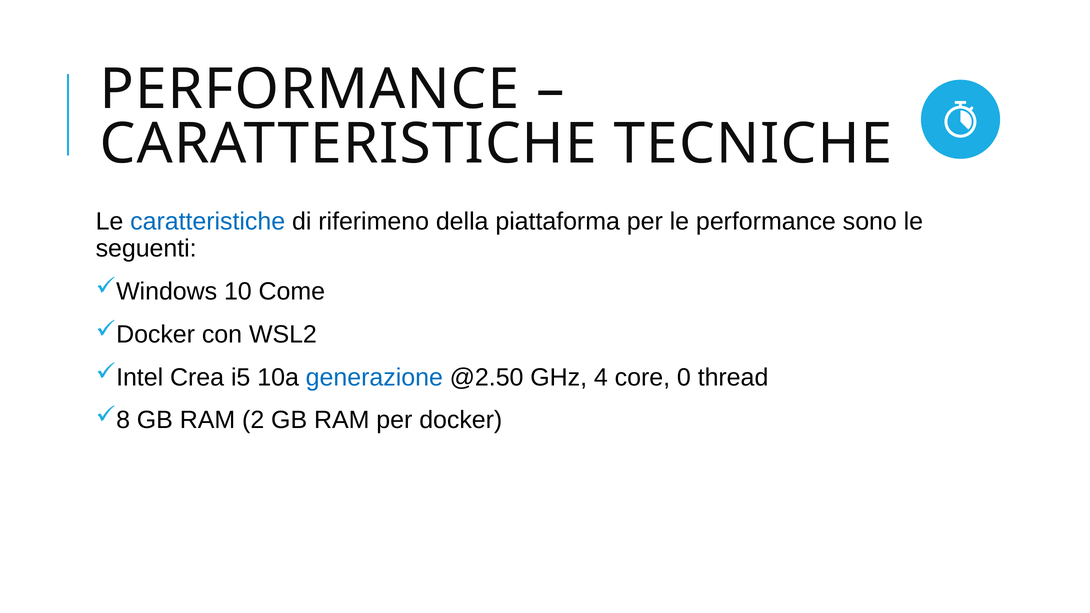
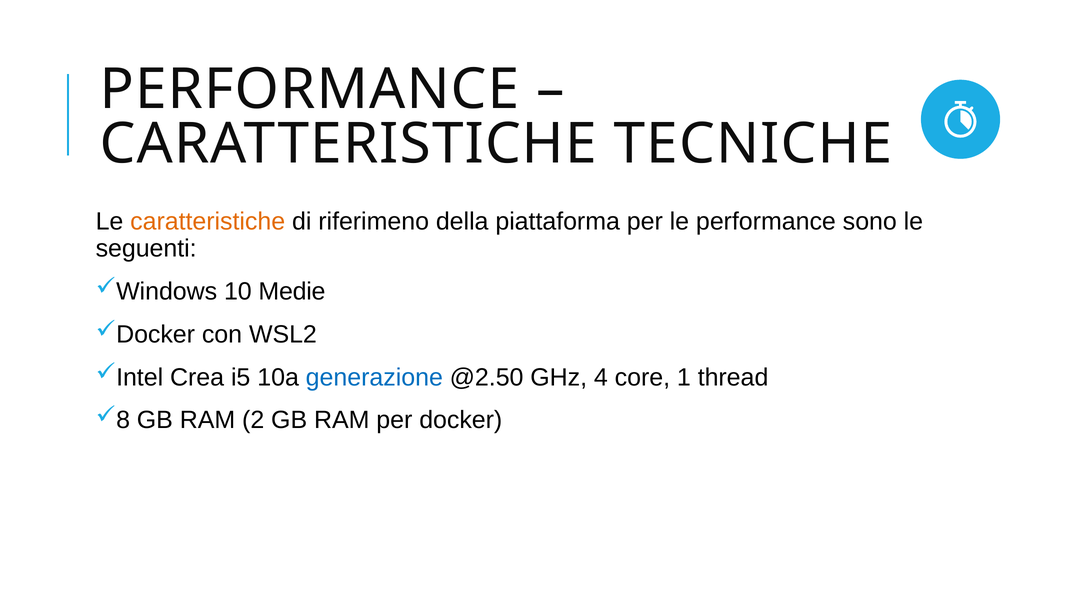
caratteristiche colour: blue -> orange (208, 222)
Come: Come -> Medie (292, 292)
0: 0 -> 1 (684, 377)
